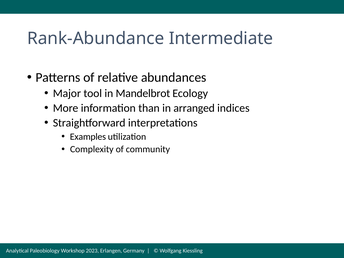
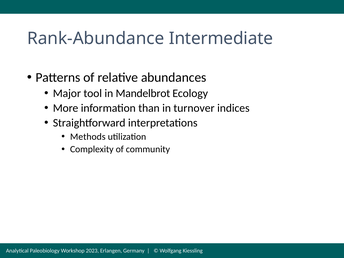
arranged: arranged -> turnover (194, 108)
Examples: Examples -> Methods (88, 137)
